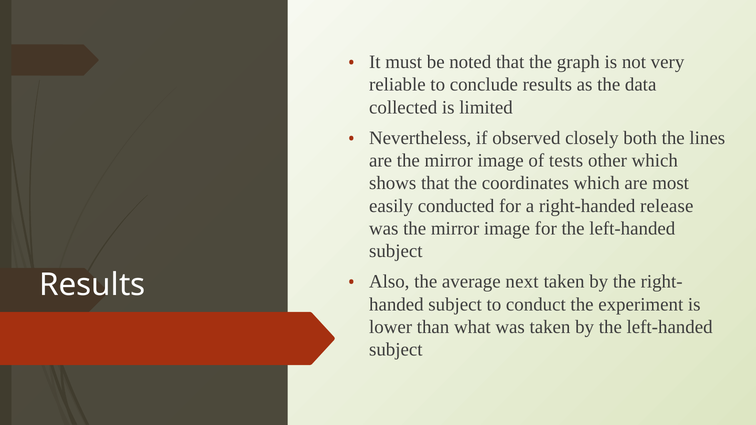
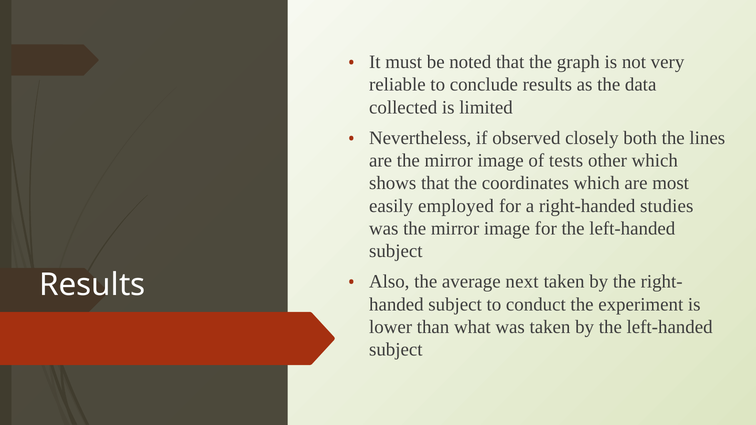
conducted: conducted -> employed (456, 206)
release: release -> studies (667, 206)
